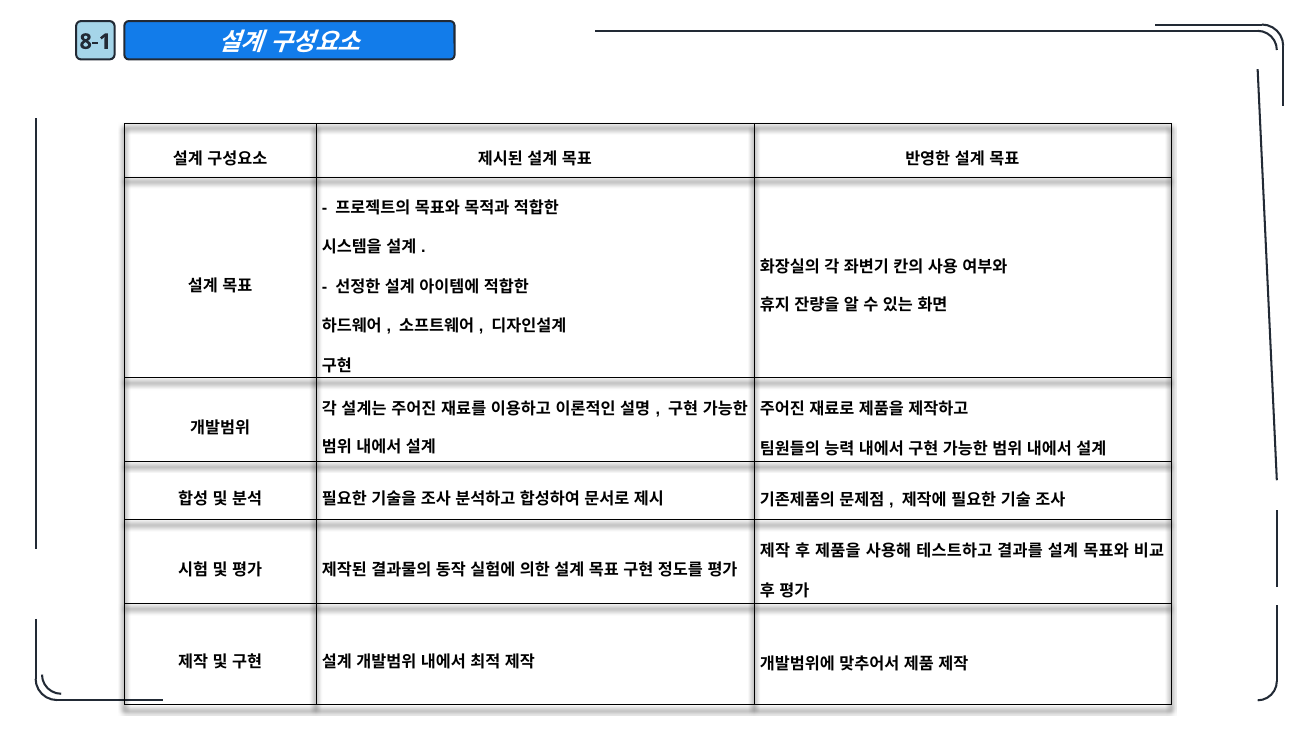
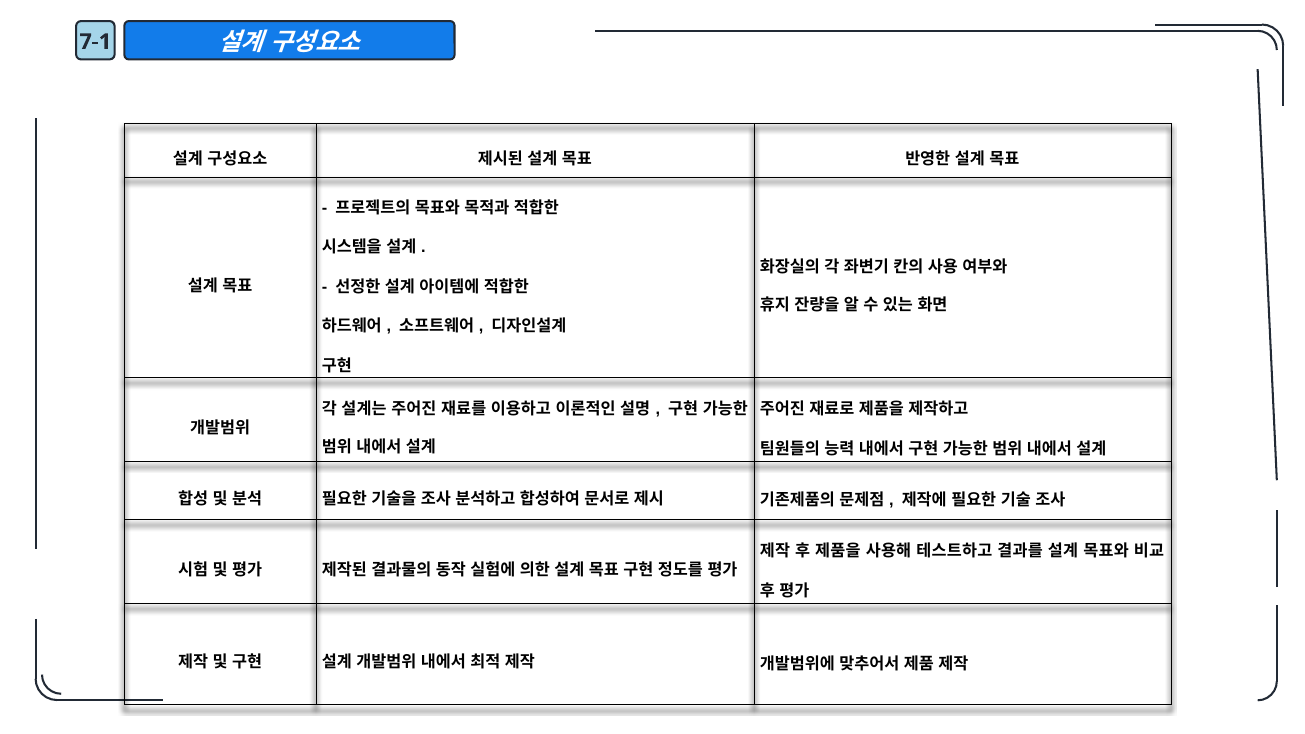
8-1: 8-1 -> 7-1 (95, 42)
